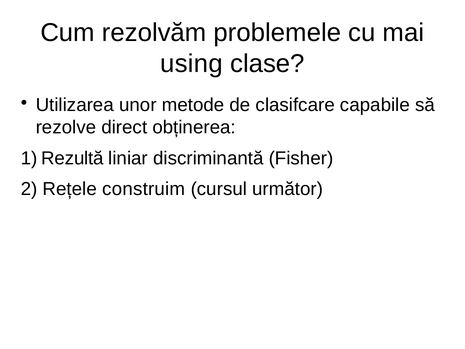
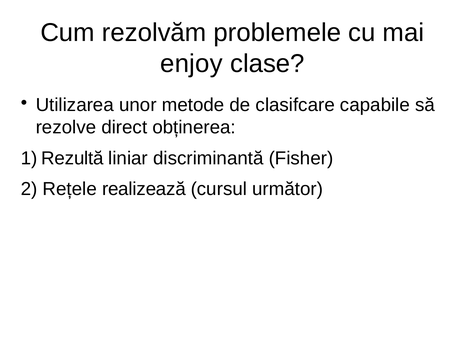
using: using -> enjoy (191, 64)
construim: construim -> realizează (144, 189)
